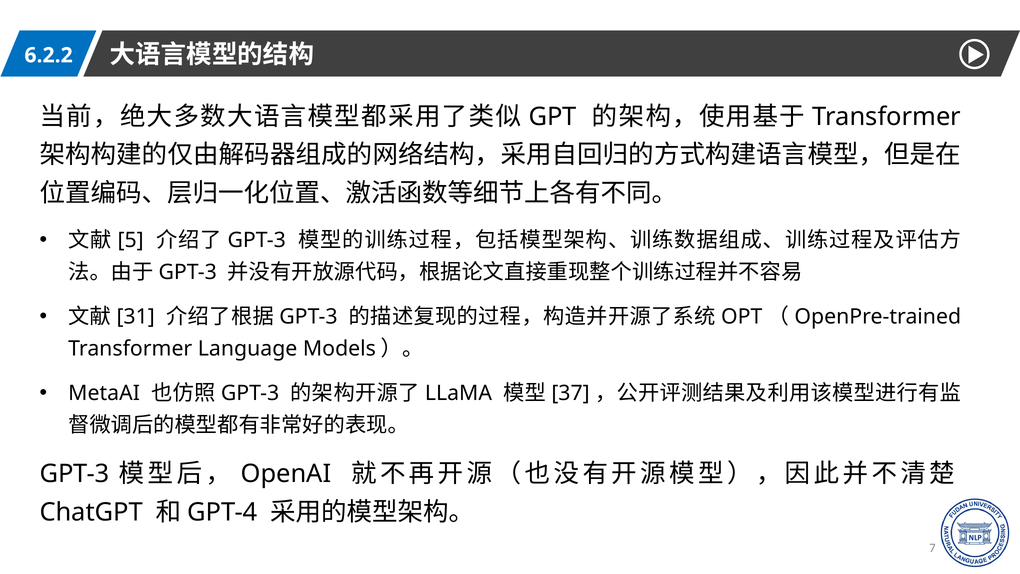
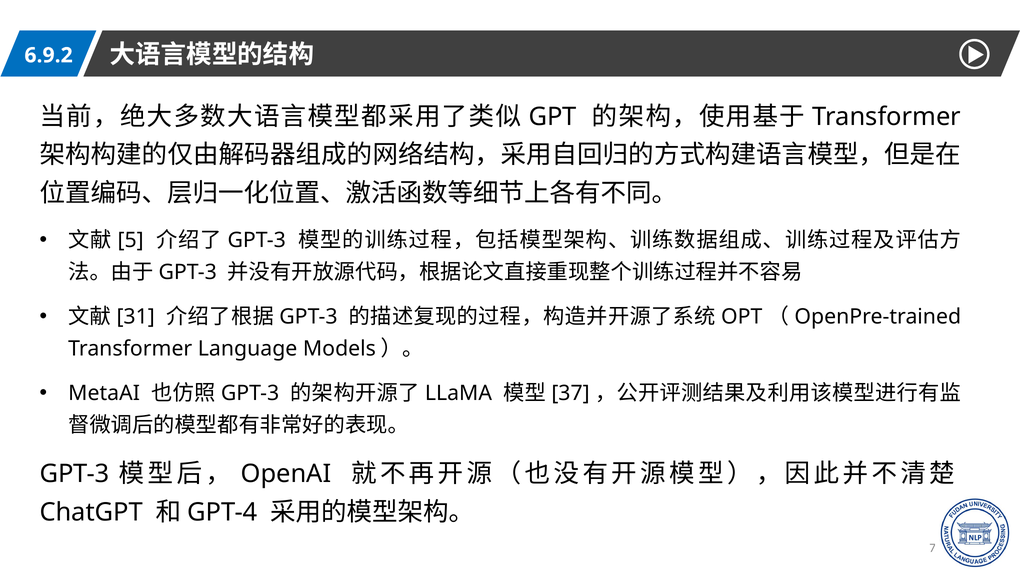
6.2.2: 6.2.2 -> 6.9.2 (49, 55)
